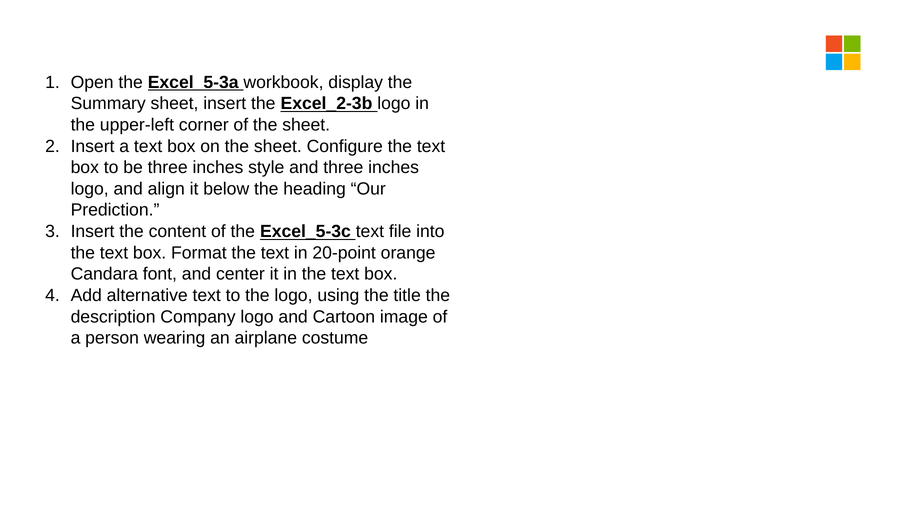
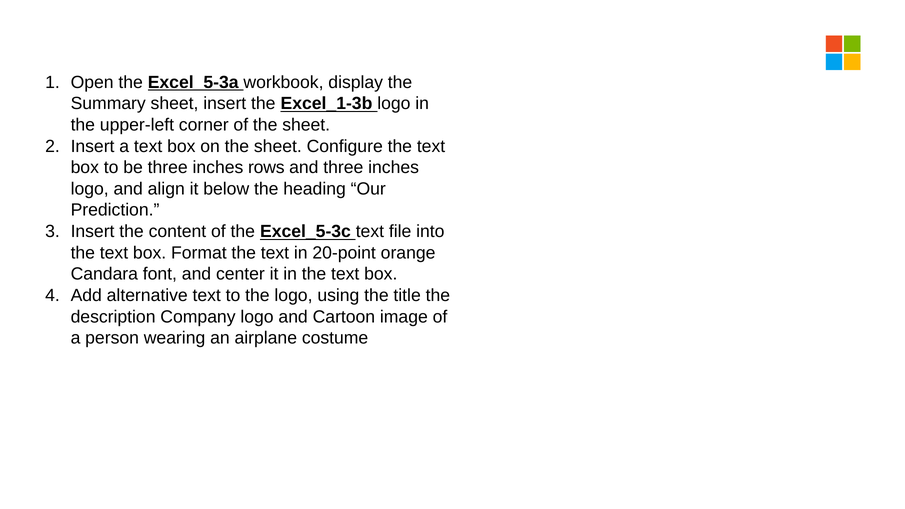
Excel_2-3b: Excel_2-3b -> Excel_1-3b (326, 104)
style: style -> rows (266, 168)
